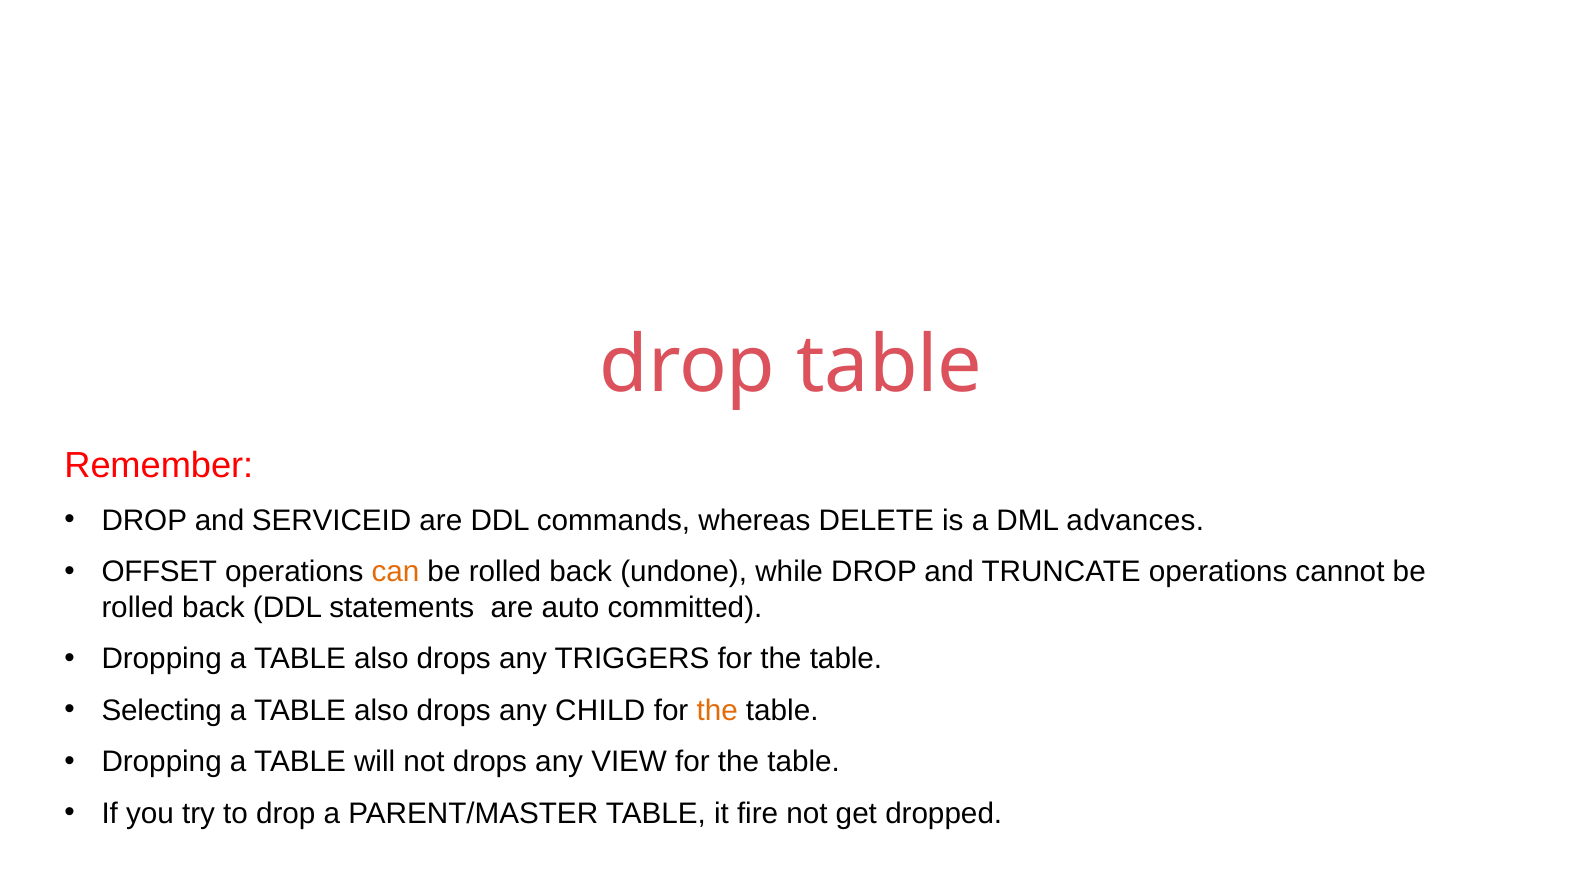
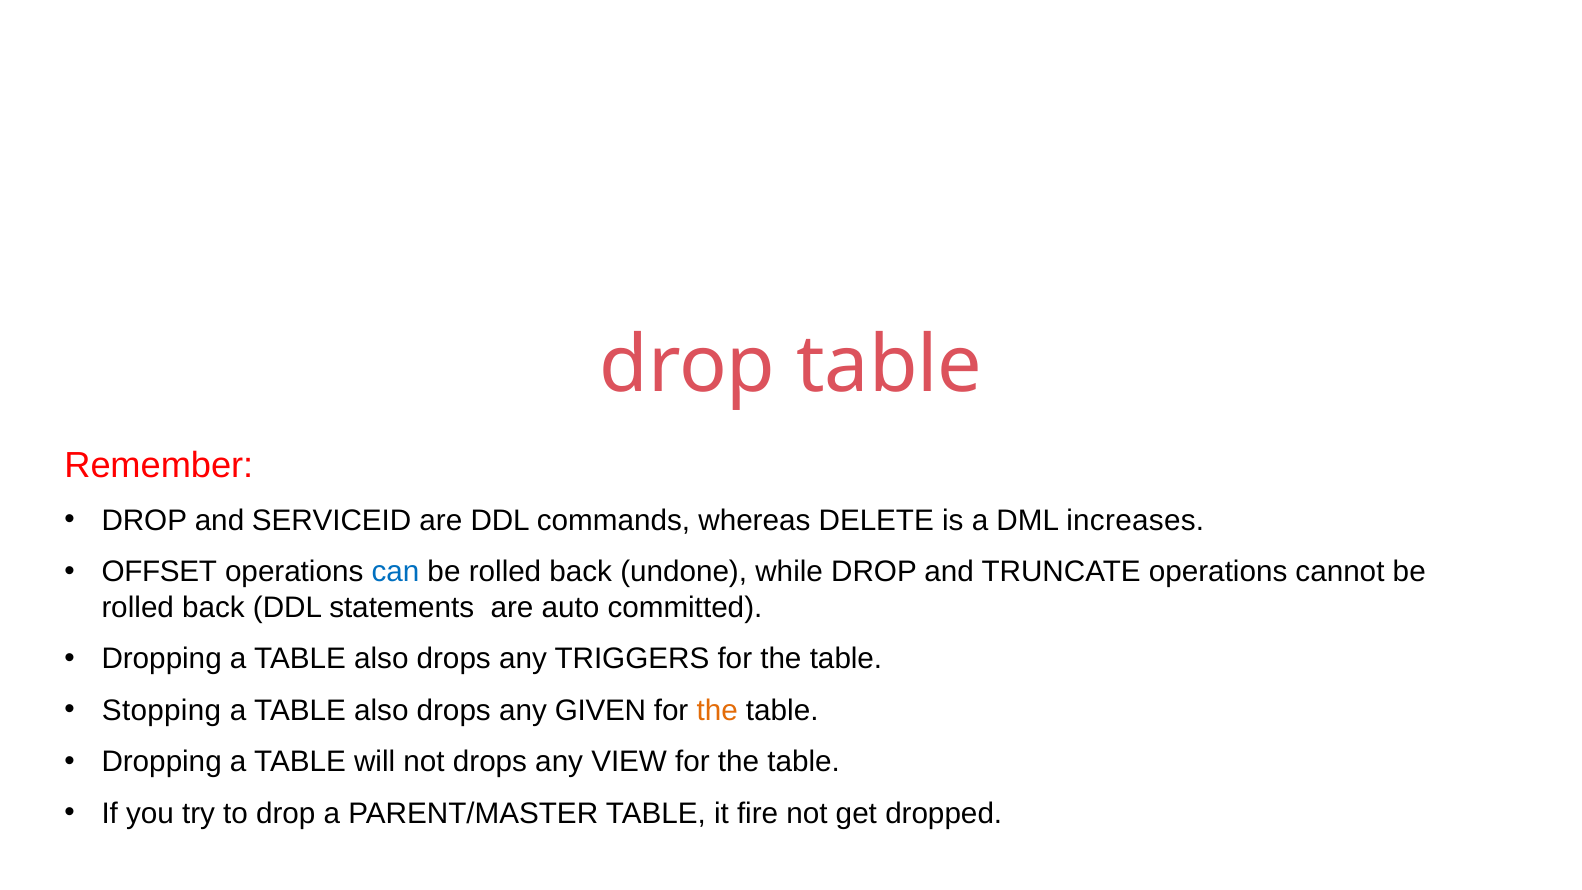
advances: advances -> increases (1135, 521)
can colour: orange -> blue (395, 572)
Selecting: Selecting -> Stopping (161, 710)
CHILD: CHILD -> GIVEN (600, 710)
